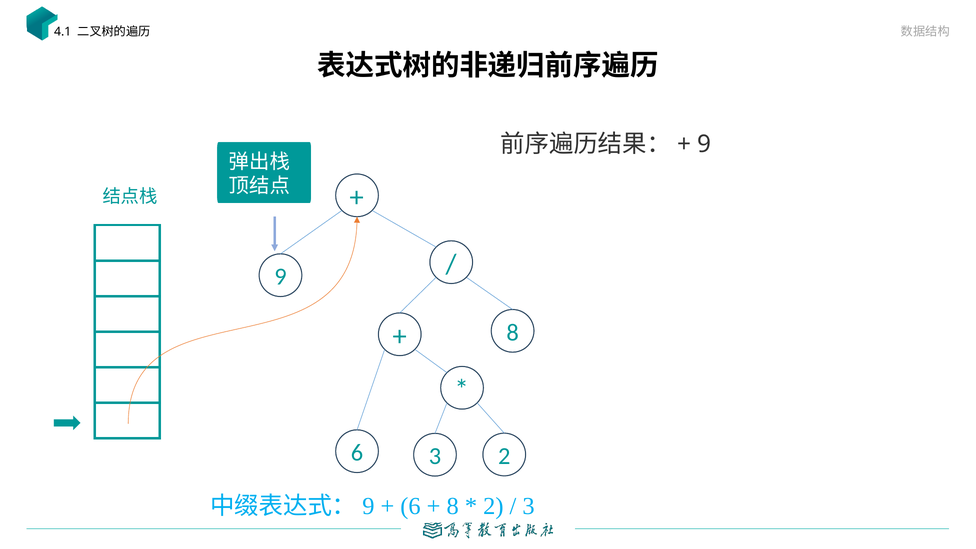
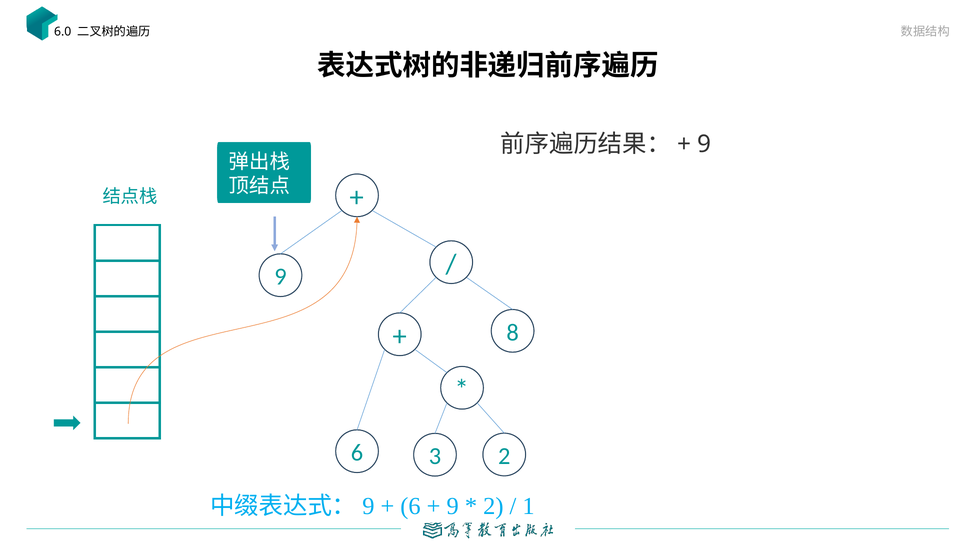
4.1: 4.1 -> 6.0 (63, 32)
8: 8 -> 9 (453, 506)
3: 3 -> 1 (529, 506)
